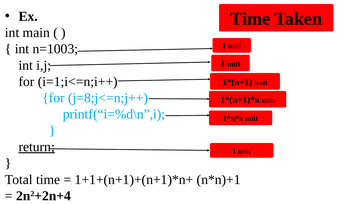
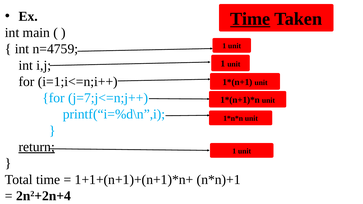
Time underline: none -> present (250, 19)
n=1003: n=1003 -> n=4759 (55, 49)
j=8;j<=n;j++: j=8;j<=n;j++ -> j=7;j<=n;j++ (108, 98)
